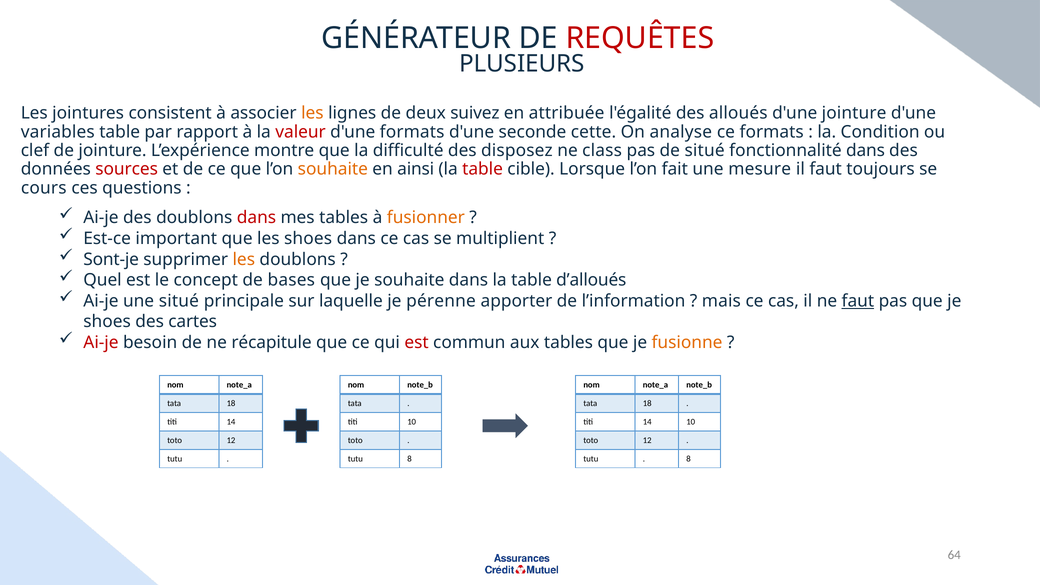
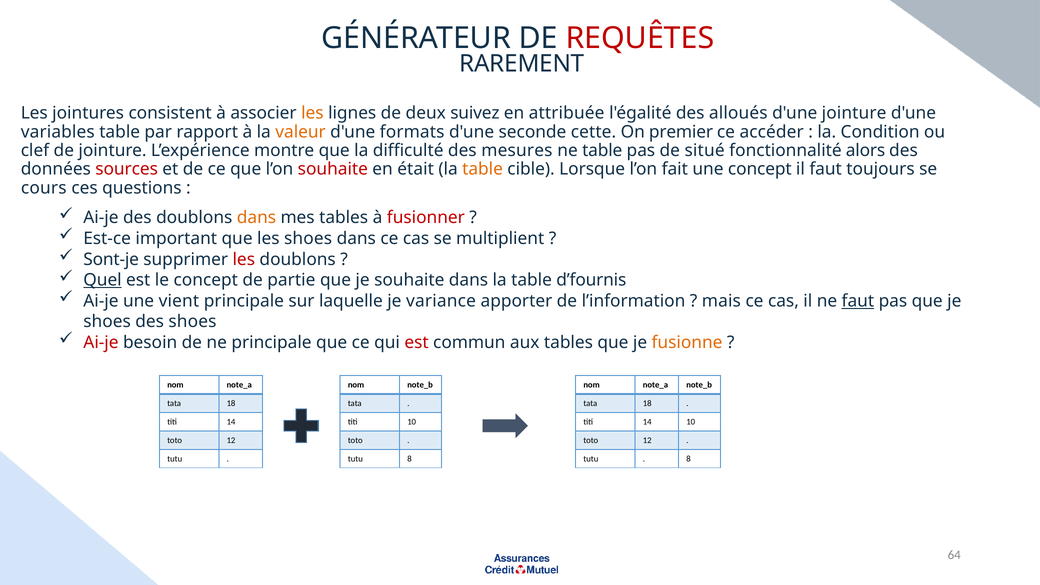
PLUSIEURS: PLUSIEURS -> RAREMENT (522, 64)
valeur colour: red -> orange (301, 132)
analyse: analyse -> premier (681, 132)
ce formats: formats -> accéder (772, 132)
disposez: disposez -> mesures (517, 151)
ne class: class -> table (602, 151)
fonctionnalité dans: dans -> alors (866, 151)
souhaite colour: orange -> red (333, 169)
ainsi: ainsi -> était (416, 169)
table colour: red -> orange (483, 169)
une mesure: mesure -> concept (760, 169)
dans colour: red -> orange (256, 218)
fusionner colour: orange -> red (426, 218)
les colour: orange -> red (244, 259)
Quel underline: none -> present (103, 280)
bases: bases -> partie (291, 280)
d’alloués: d’alloués -> d’fournis (591, 280)
une situé: situé -> vient (179, 301)
pérenne: pérenne -> variance (441, 301)
des cartes: cartes -> shoes (192, 322)
ne récapitule: récapitule -> principale (272, 343)
